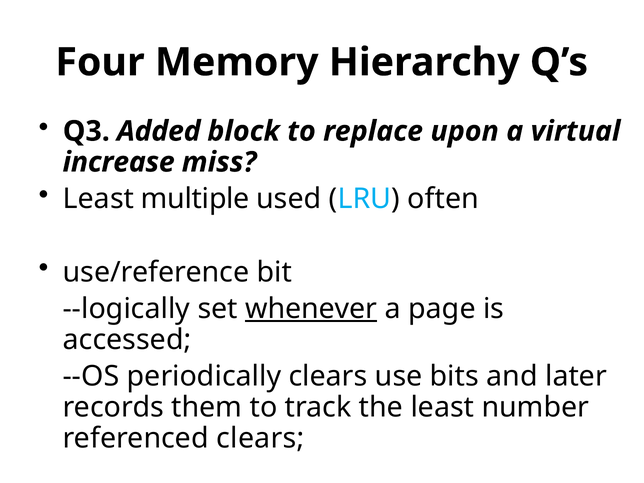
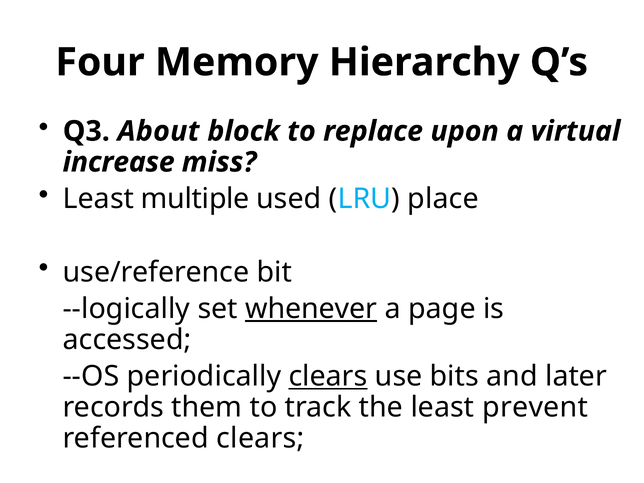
Added: Added -> About (158, 131)
often: often -> place (443, 199)
clears underline: none -> present (328, 376)
number: number -> prevent (535, 407)
